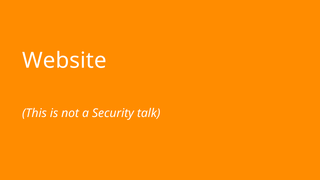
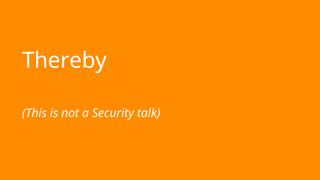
Website: Website -> Thereby (64, 61)
